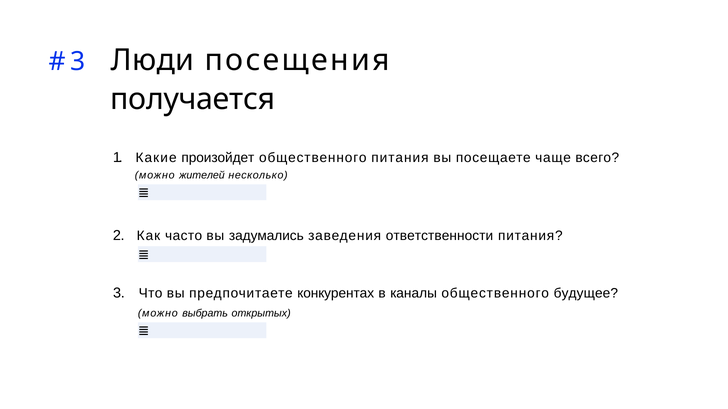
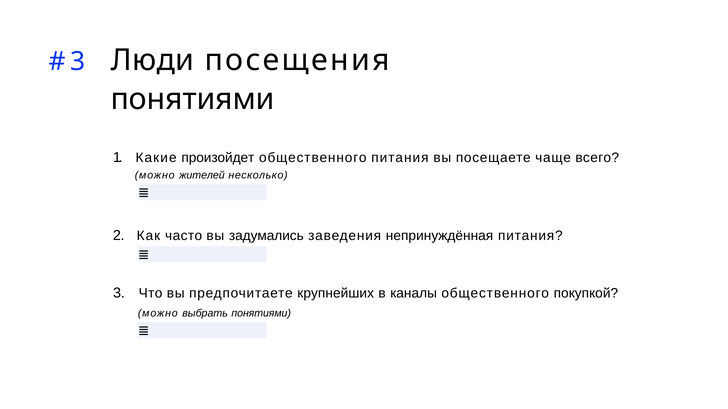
получается: получается -> понятиями (193, 100)
ответственности: ответственности -> непринуждённая (440, 236)
конкурентах: конкурентах -> крупнейших (336, 293)
будущее: будущее -> покупкой (586, 293)
выбрать открытых: открытых -> понятиями (261, 314)
